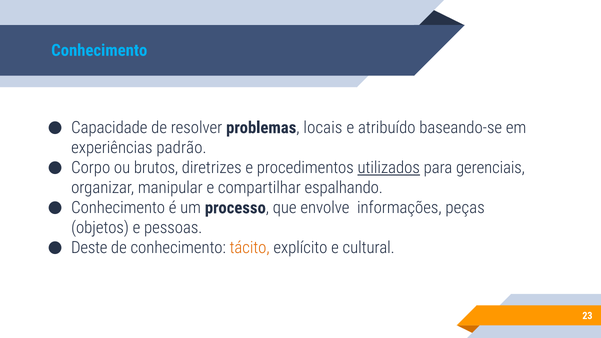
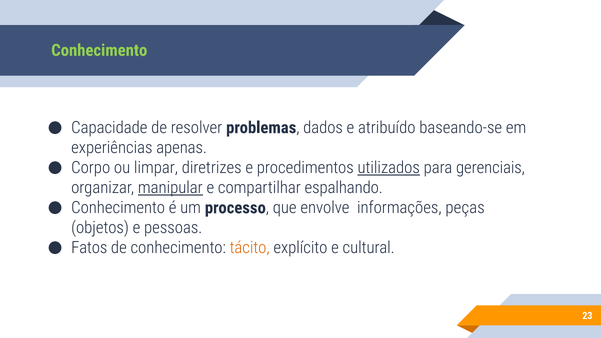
Conhecimento colour: light blue -> light green (99, 50)
locais: locais -> dados (323, 128)
padrão: padrão -> apenas (182, 148)
brutos: brutos -> limpar (156, 168)
manipular underline: none -> present (170, 188)
Deste: Deste -> Fatos (89, 248)
